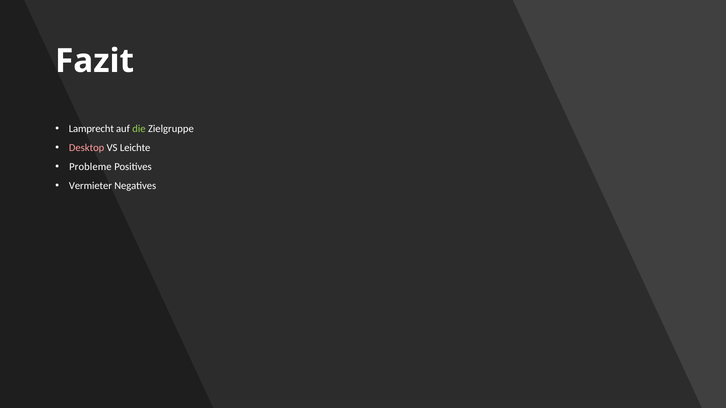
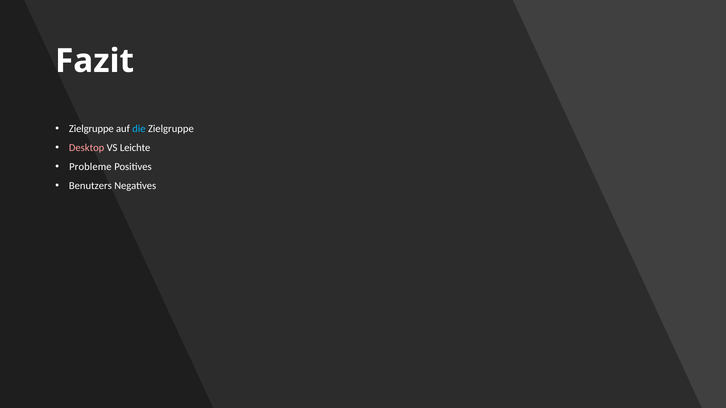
Lamprecht: Lamprecht -> Zielgruppe (91, 129)
die colour: light green -> light blue (139, 129)
Vermieter: Vermieter -> Benutzers (90, 186)
